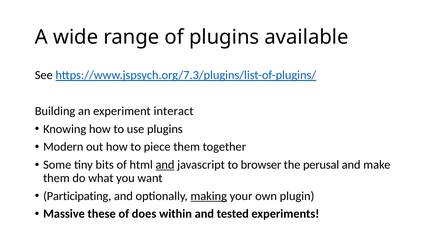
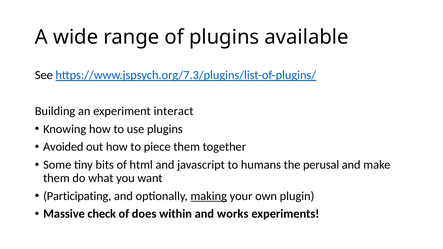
Modern: Modern -> Avoided (63, 147)
and underline: present -> none (165, 165)
browser: browser -> humans (261, 165)
these: these -> check (102, 214)
tested: tested -> works (233, 214)
